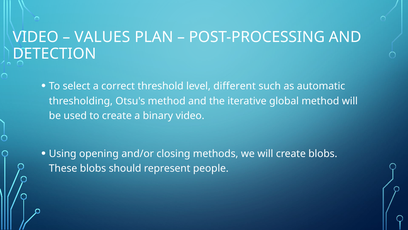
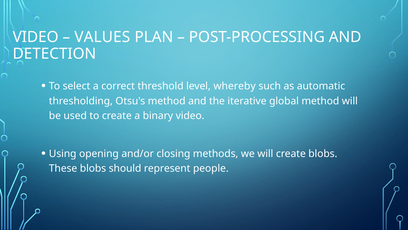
different: different -> whereby (235, 86)
